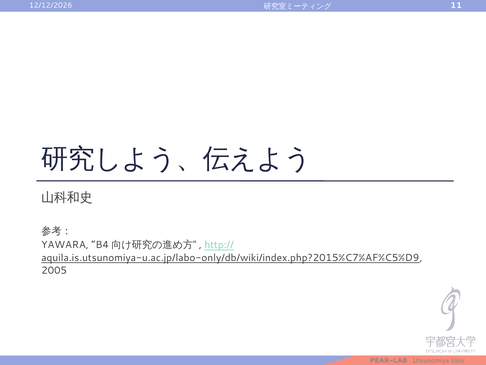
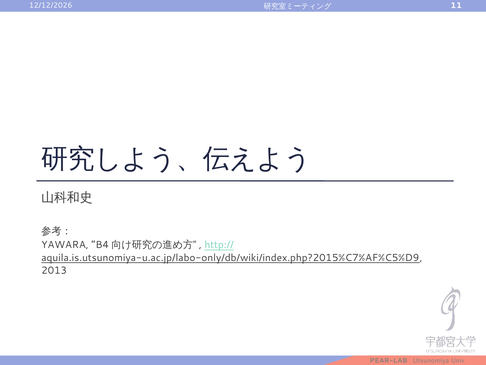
2005: 2005 -> 2013 (54, 270)
